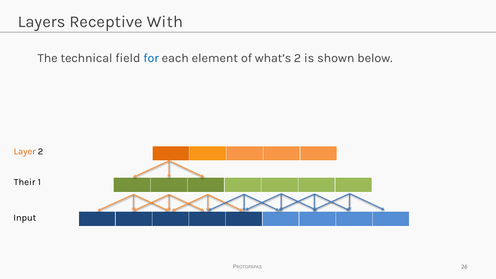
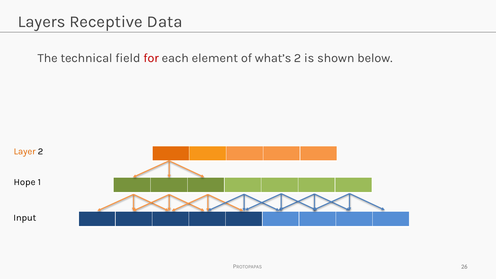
With: With -> Data (165, 22)
for colour: blue -> red (151, 58)
Their: Their -> Hope (25, 182)
